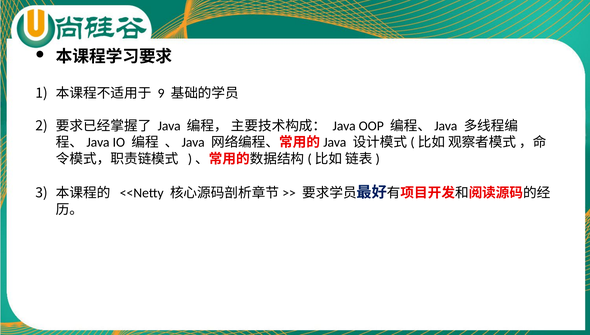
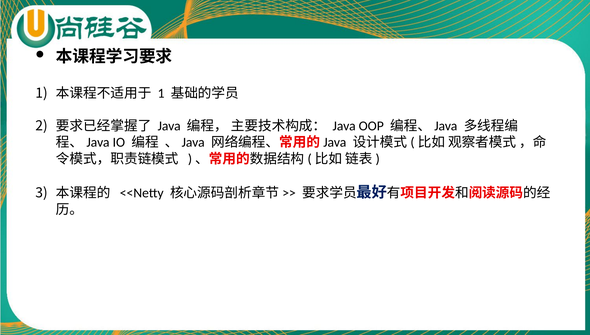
9: 9 -> 1 (161, 93)
